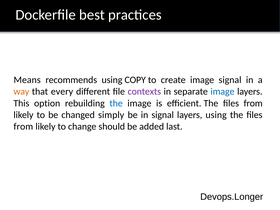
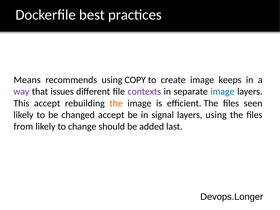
image signal: signal -> keeps (230, 80)
way colour: orange -> purple (21, 92)
every: every -> issues (62, 92)
This option: option -> accept (47, 103)
the colour: blue -> orange (116, 103)
efficient The files from: from -> seen (253, 103)
changed simply: simply -> accept (111, 115)
